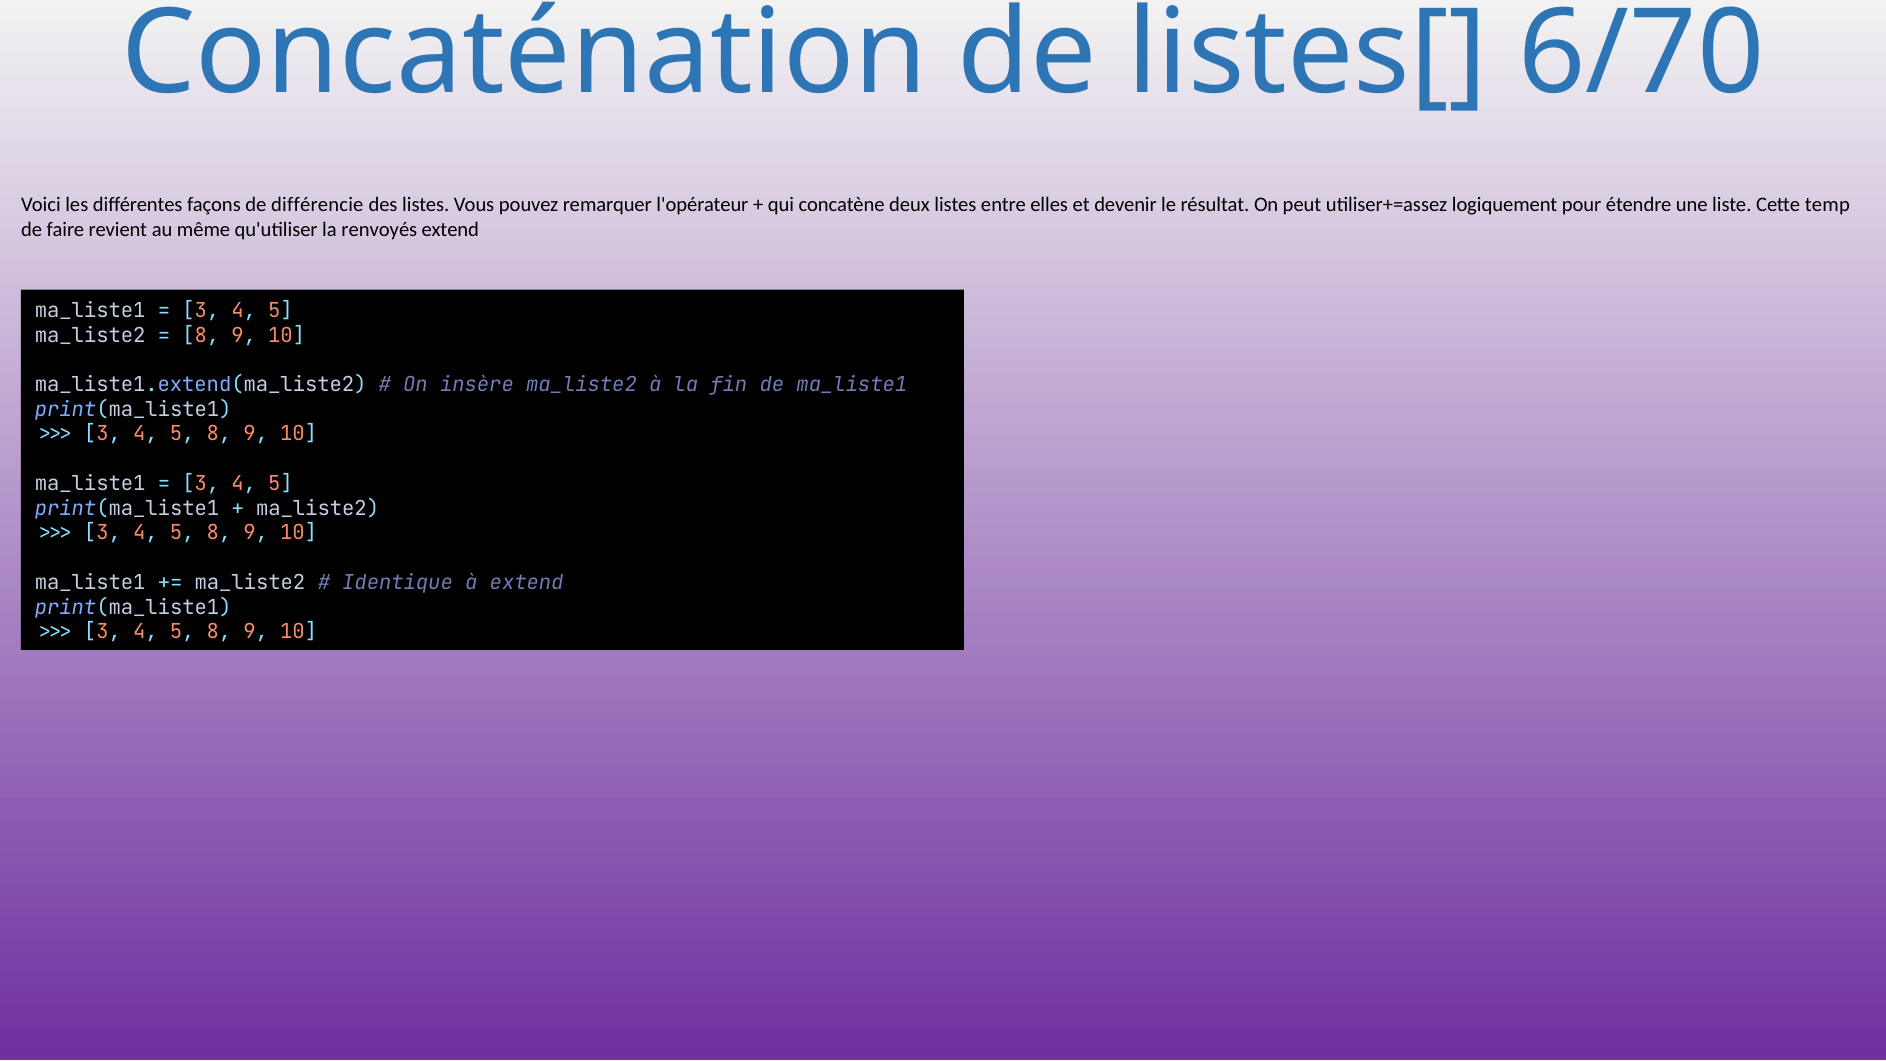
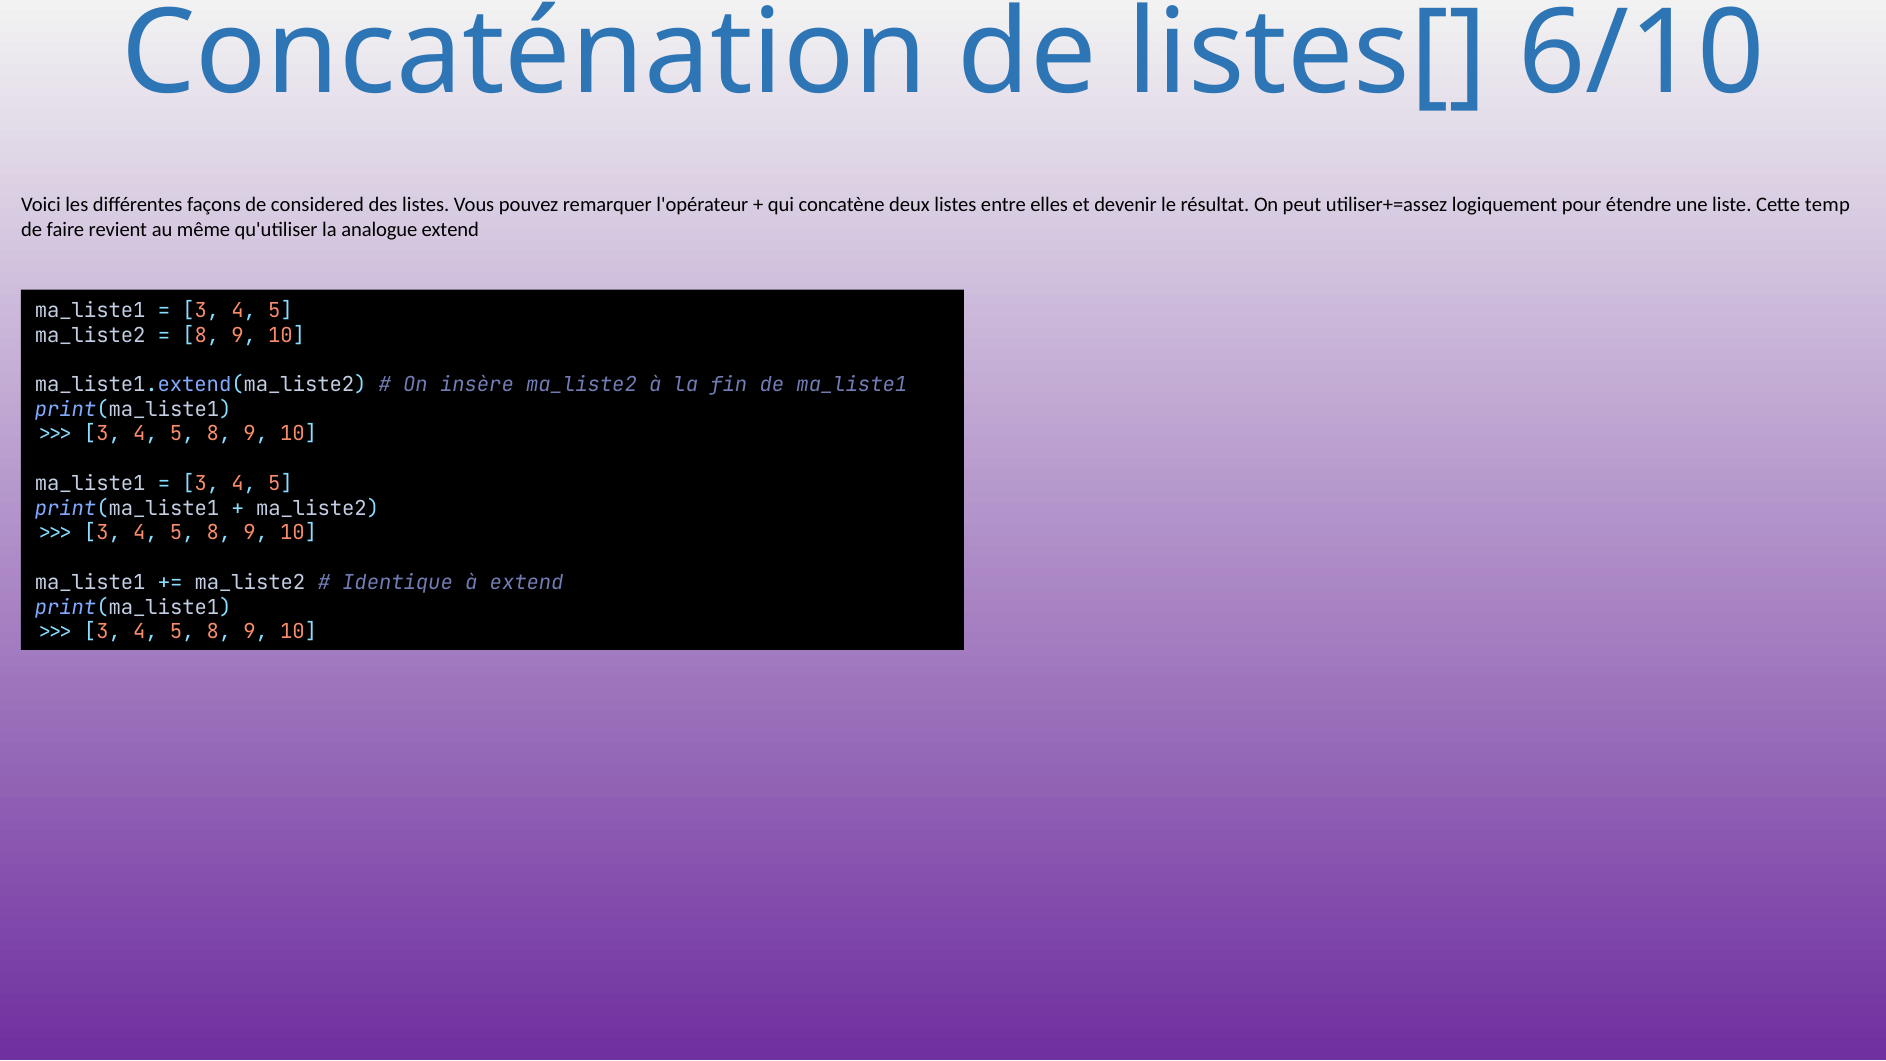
6/70: 6/70 -> 6/10 (1641, 54)
différencie: différencie -> considered (317, 205)
renvoyés: renvoyés -> analogue (379, 229)
